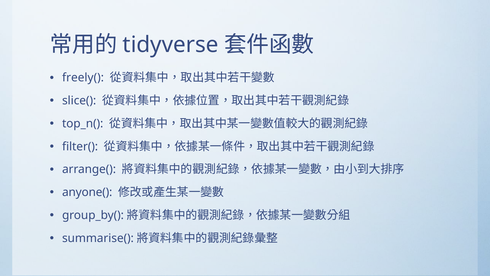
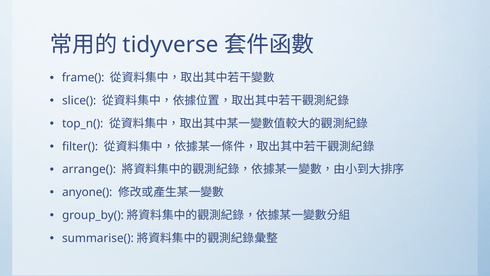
freely(: freely( -> frame( (83, 78)
